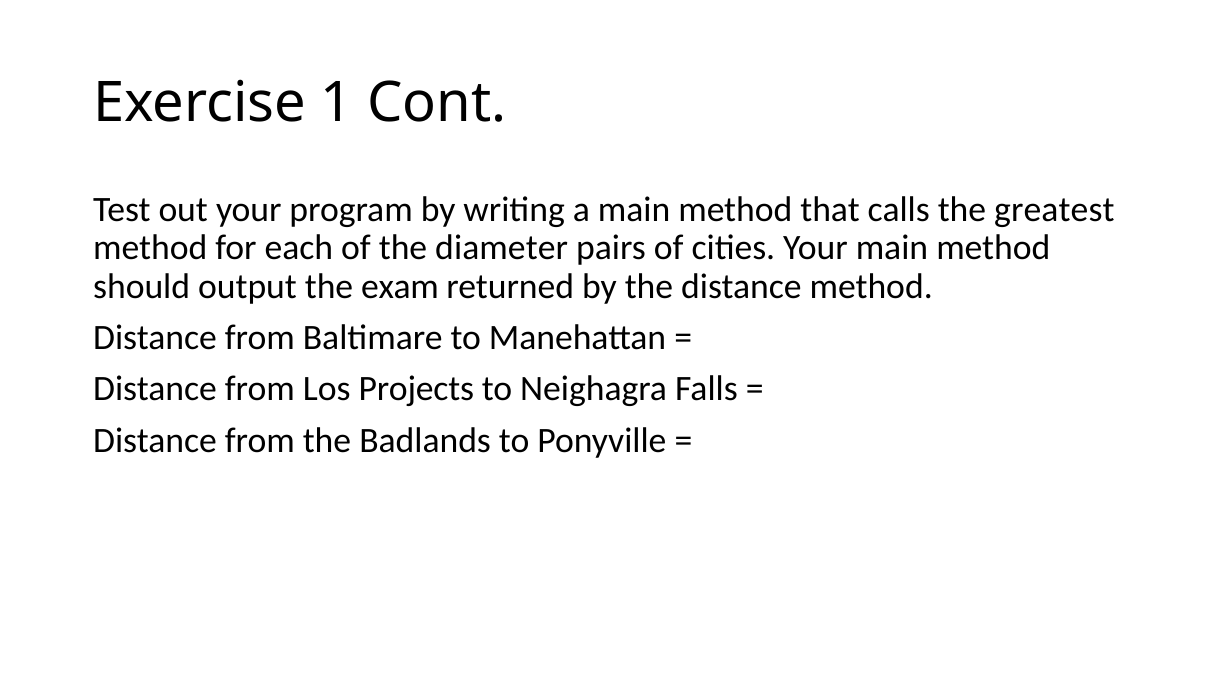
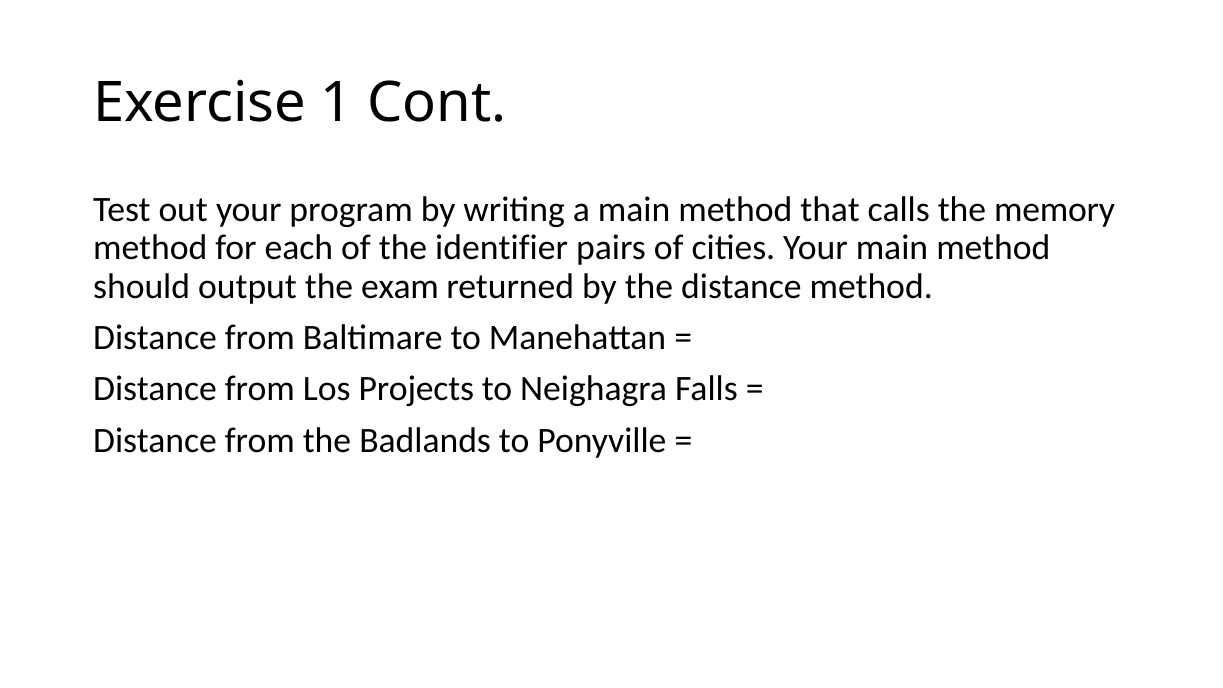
greatest: greatest -> memory (1055, 210)
diameter: diameter -> identifier (502, 248)
